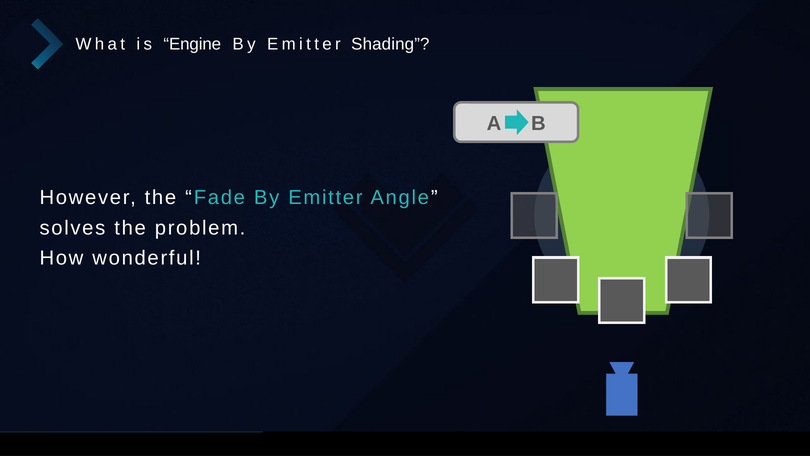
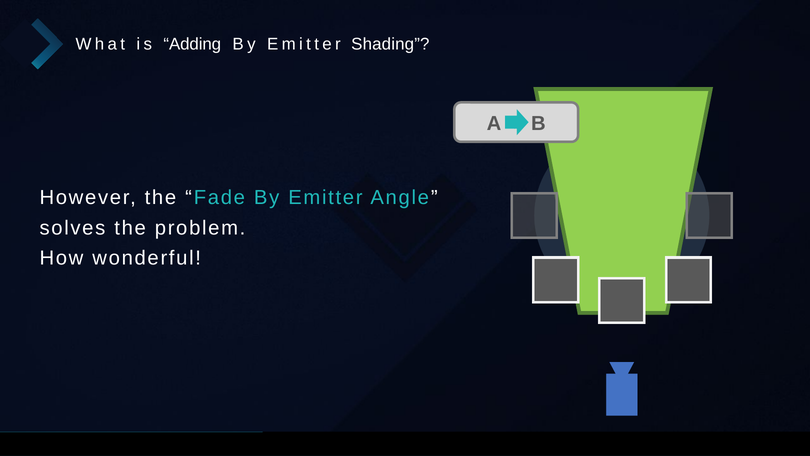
Engine: Engine -> Adding (192, 44)
